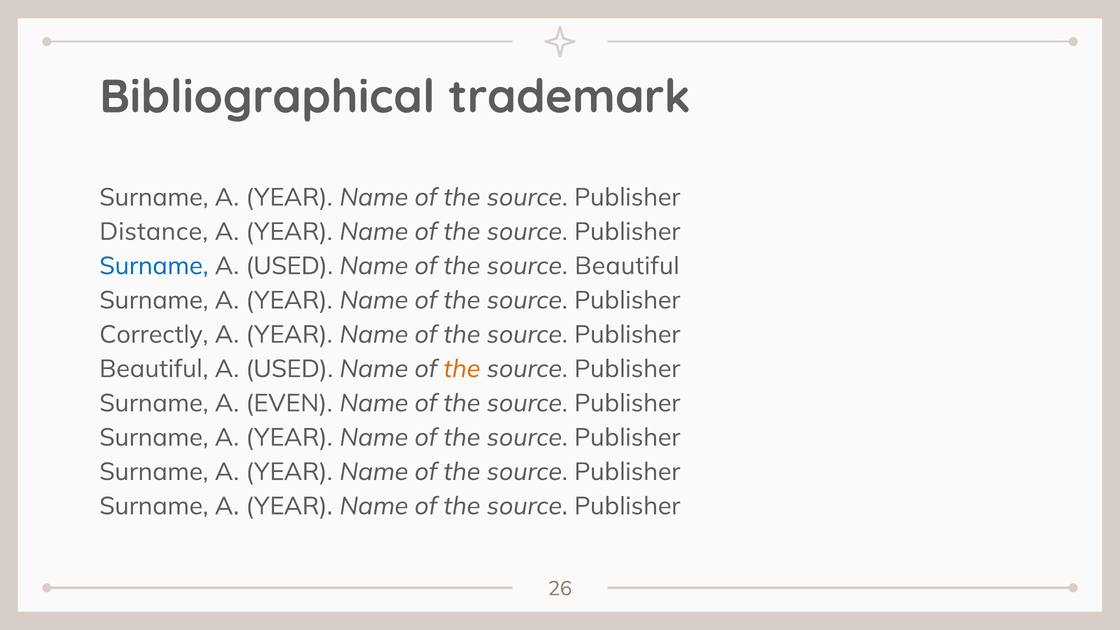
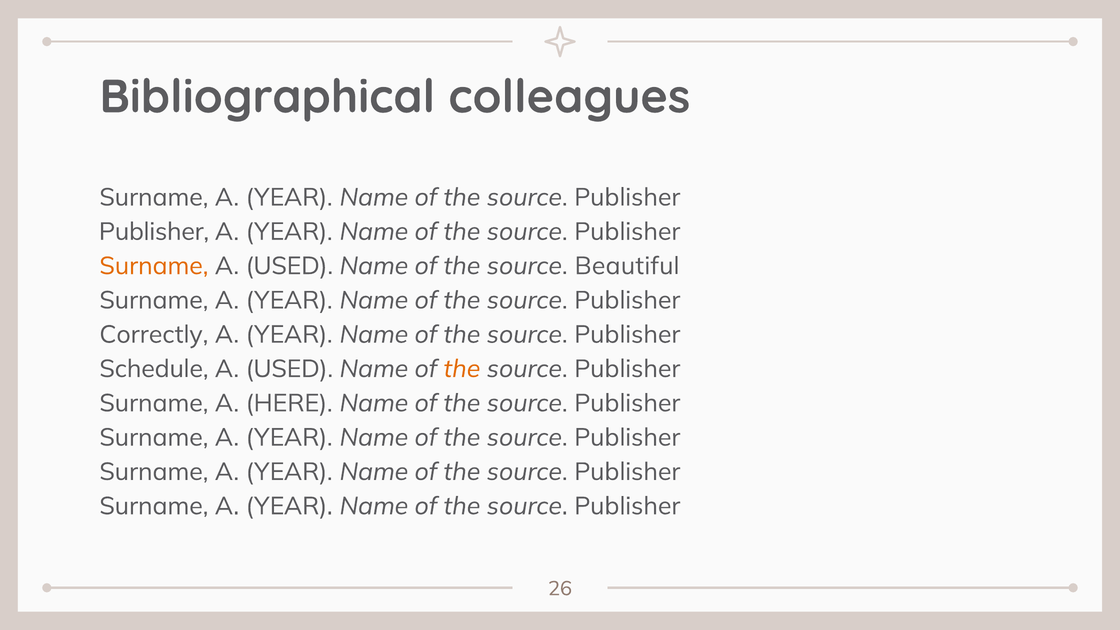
trademark: trademark -> colleagues (569, 97)
Distance: Distance -> Publisher (154, 232)
Surname colour: blue -> orange (154, 266)
Beautiful: Beautiful -> Schedule (154, 369)
EVEN: EVEN -> HERE (289, 403)
